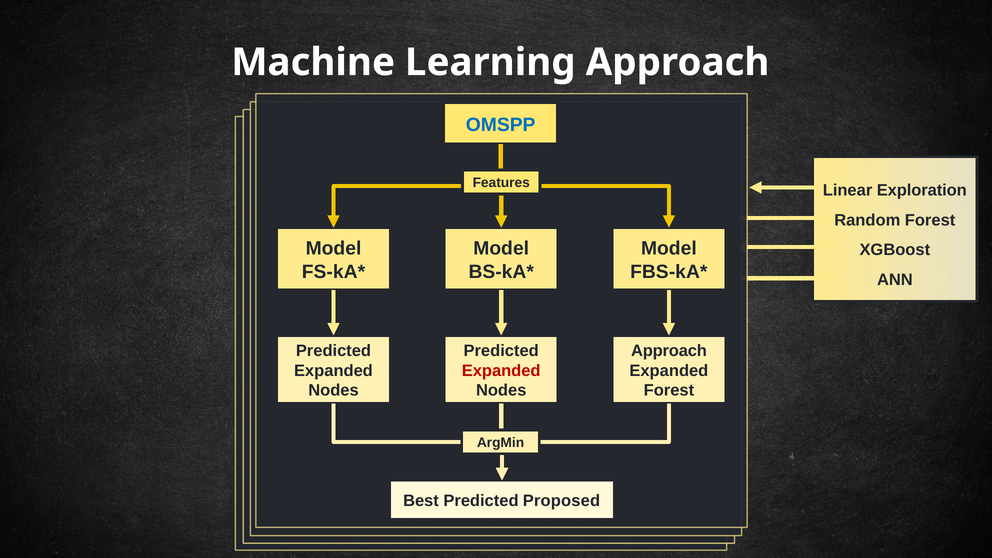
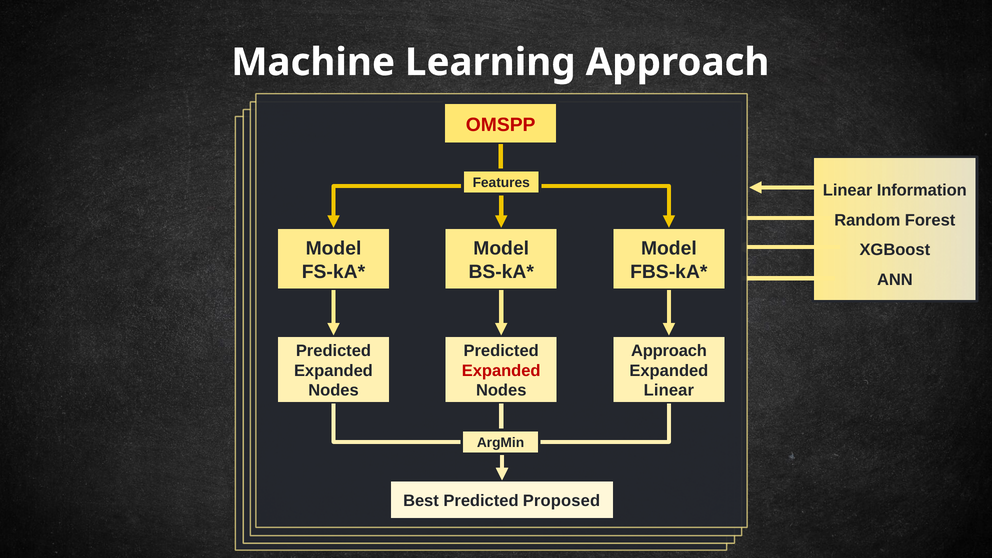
OMSPP colour: blue -> red (501, 125)
Exploration: Exploration -> Information (922, 190)
Forest: Forest -> Linear (669, 390)
